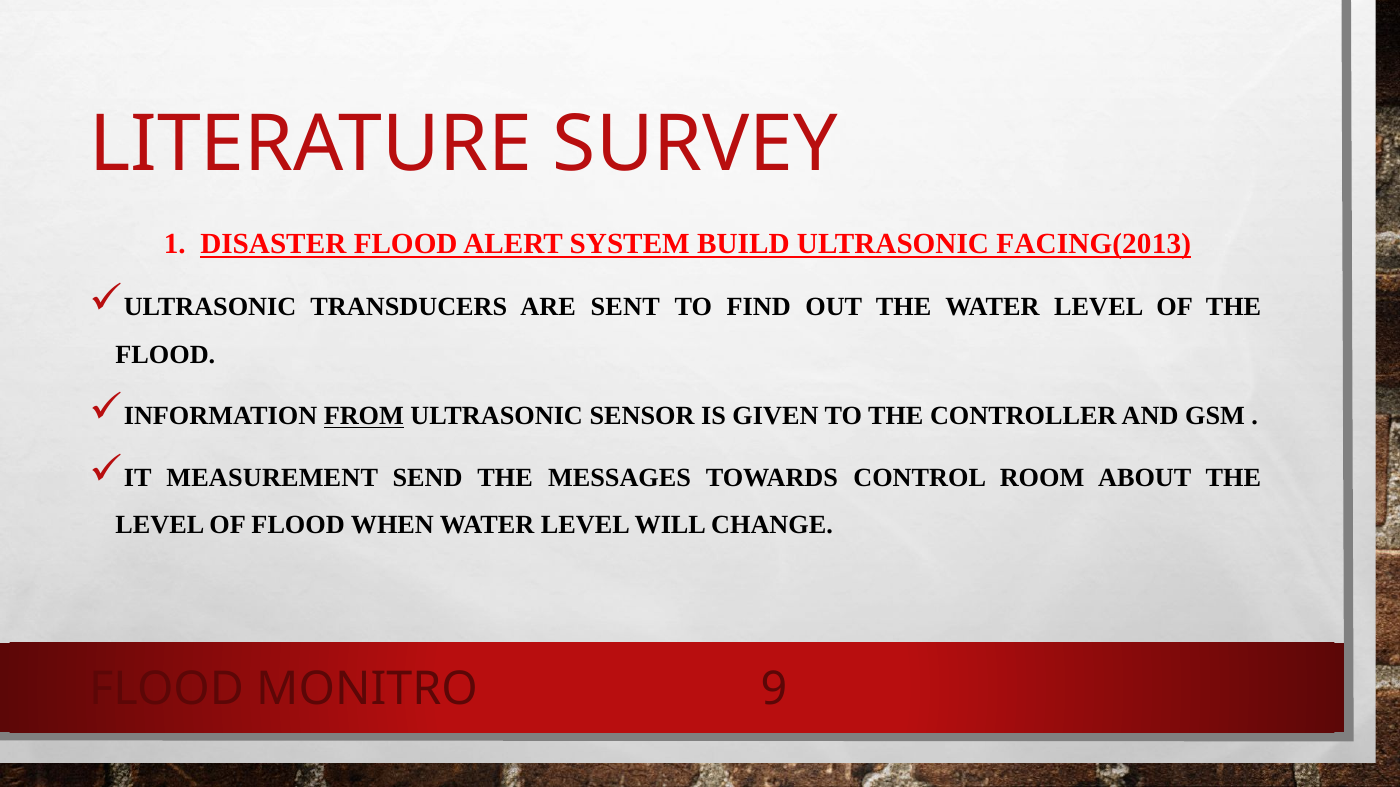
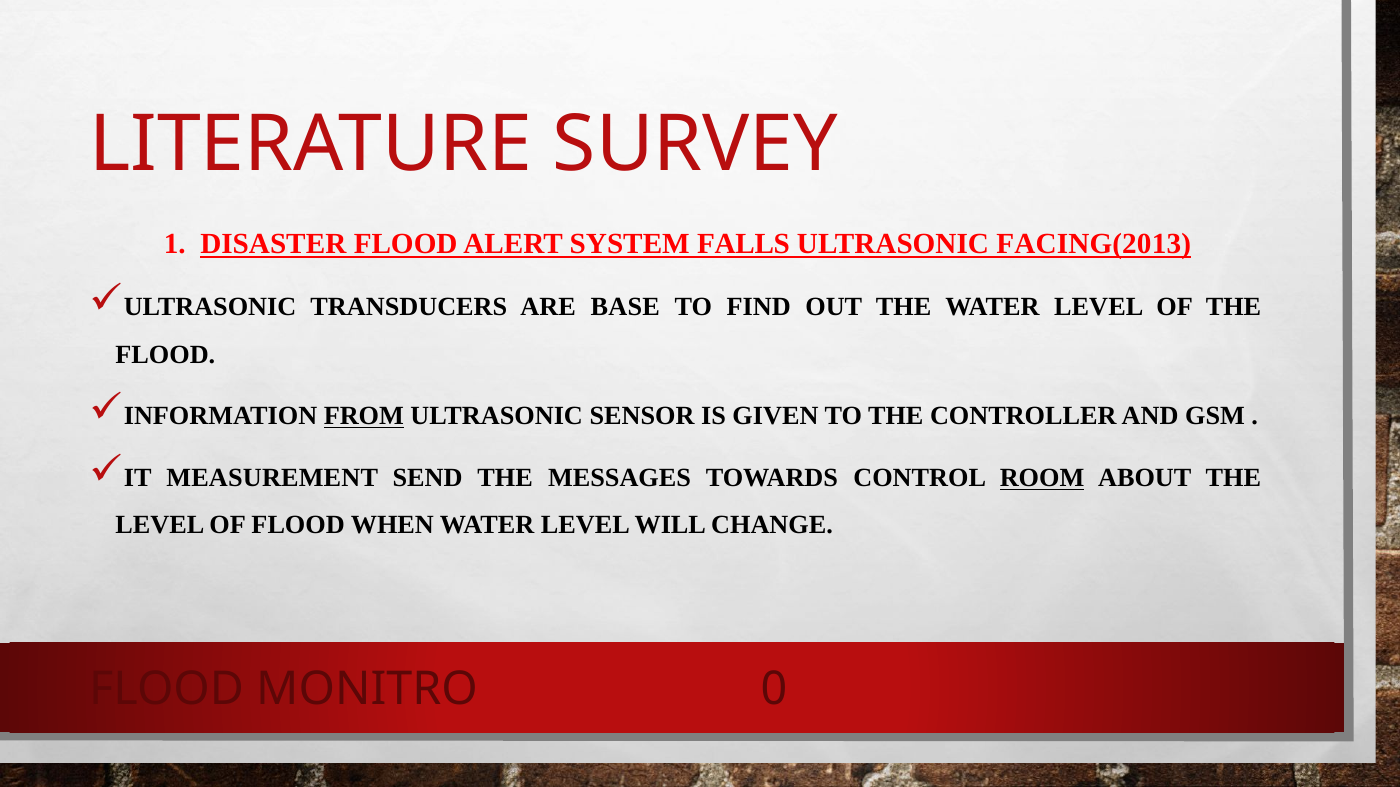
BUILD: BUILD -> FALLS (744, 244)
SENT: SENT -> BASE (625, 307)
ROOM underline: none -> present (1042, 478)
9: 9 -> 0 (774, 689)
